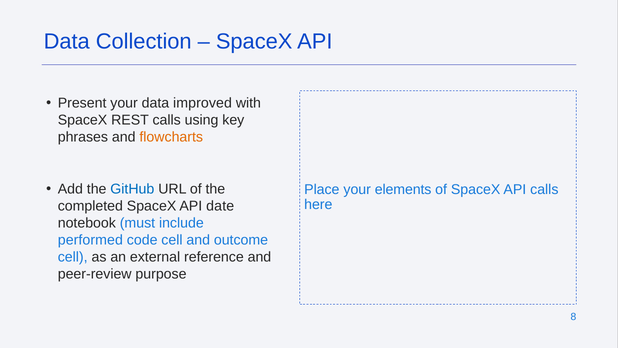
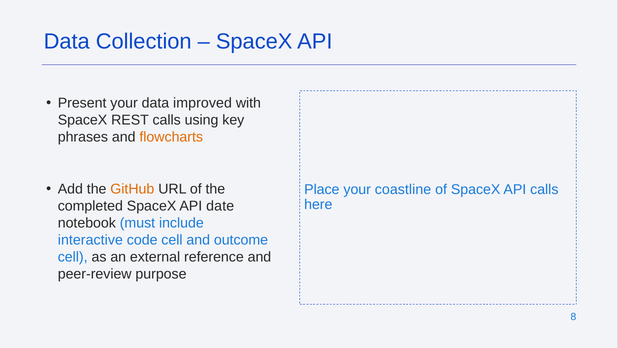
GitHub colour: blue -> orange (132, 189)
elements: elements -> coastline (403, 189)
performed: performed -> interactive (90, 240)
